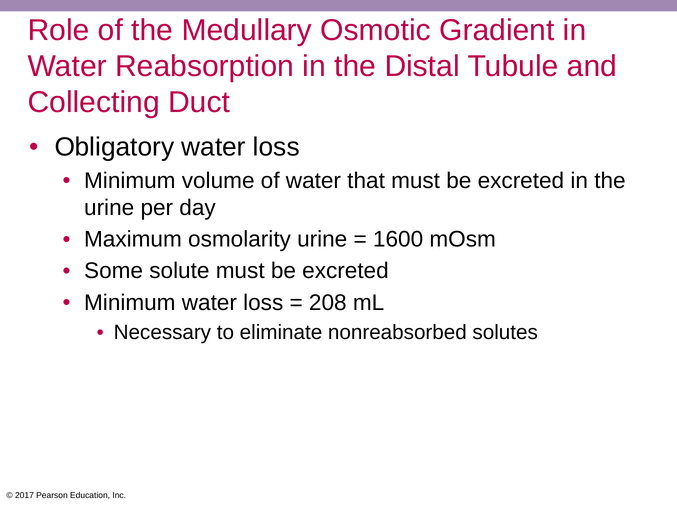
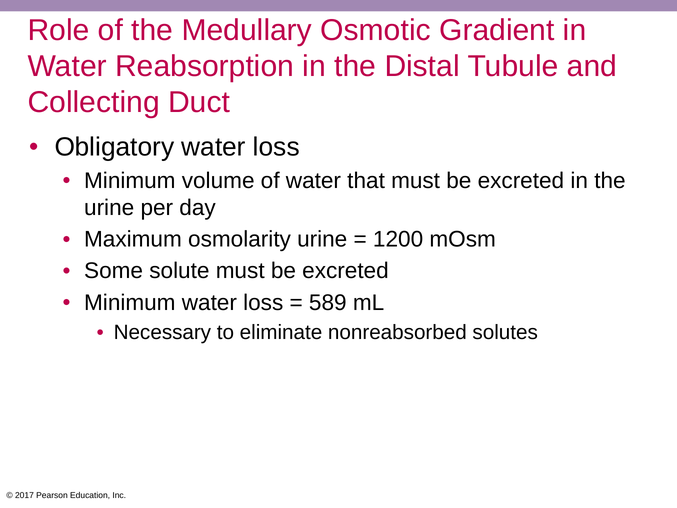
1600: 1600 -> 1200 (398, 239)
208: 208 -> 589 (328, 302)
